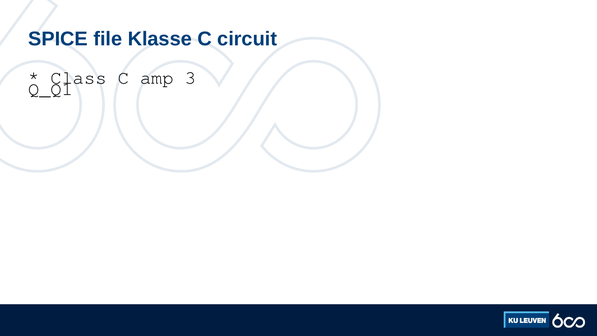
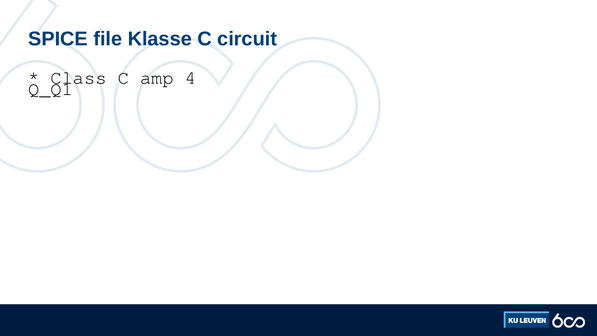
3: 3 -> 4 (190, 78)
